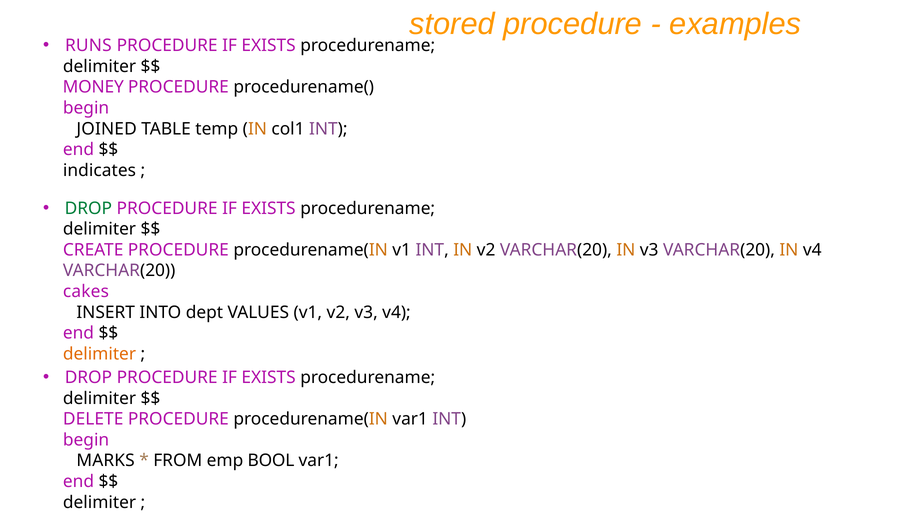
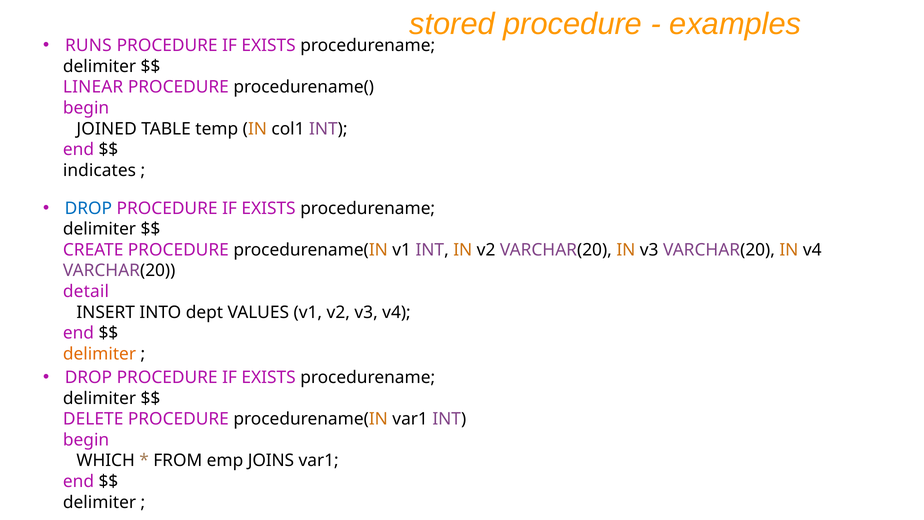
MONEY: MONEY -> LINEAR (93, 87)
DROP colour: green -> blue (88, 208)
cakes: cakes -> detail (86, 291)
MARKS: MARKS -> WHICH (106, 461)
BOOL: BOOL -> JOINS (271, 461)
